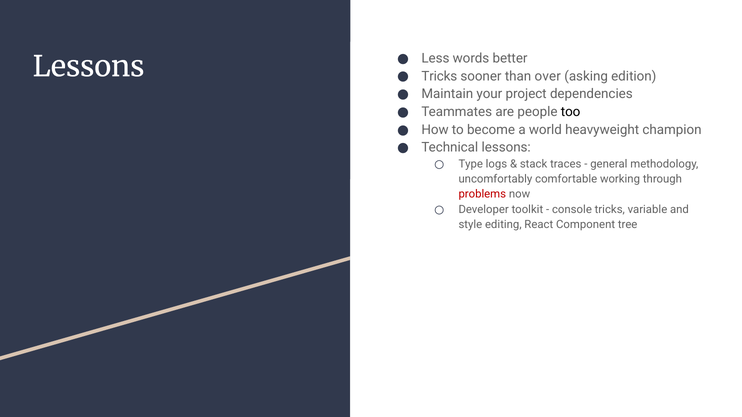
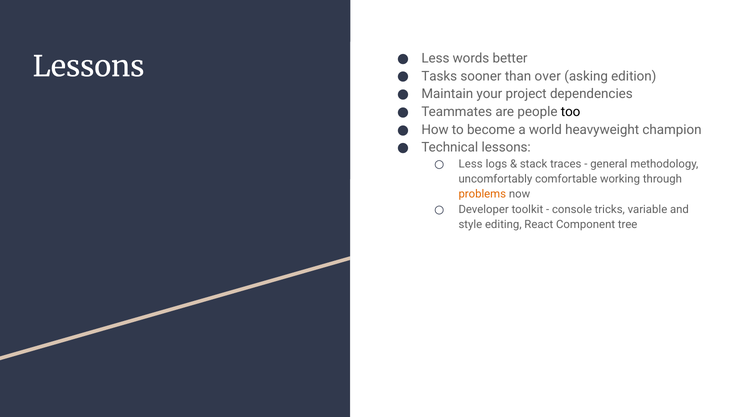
Tricks: Tricks -> Tasks (439, 76)
Type: Type -> Less (471, 164)
problems colour: red -> orange (482, 194)
